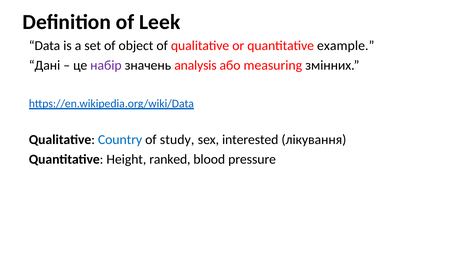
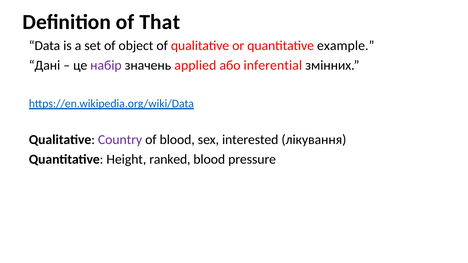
Leek: Leek -> That (160, 22)
analysis: analysis -> applied (195, 65)
measuring: measuring -> inferential (273, 65)
Country colour: blue -> purple (120, 140)
of study: study -> blood (177, 140)
